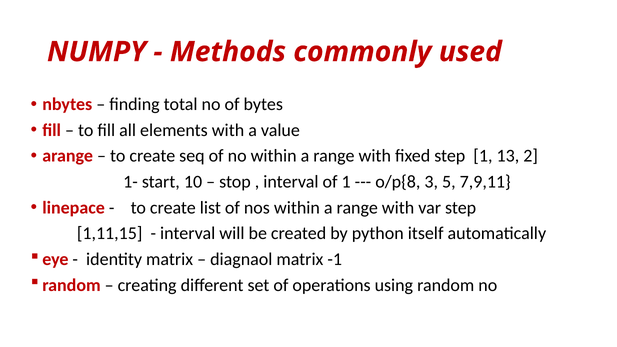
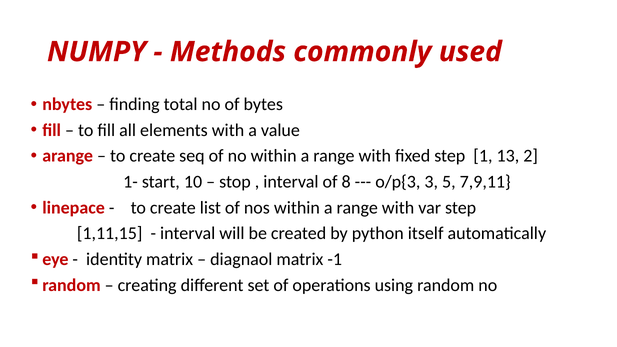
of 1: 1 -> 8 (346, 182)
o/p{8: o/p{8 -> o/p{3 (398, 182)
